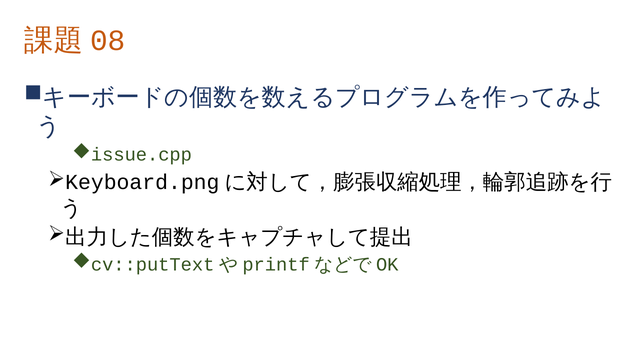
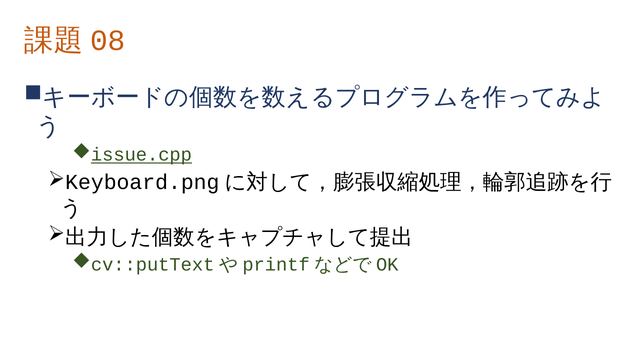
issue.cpp underline: none -> present (141, 155)
